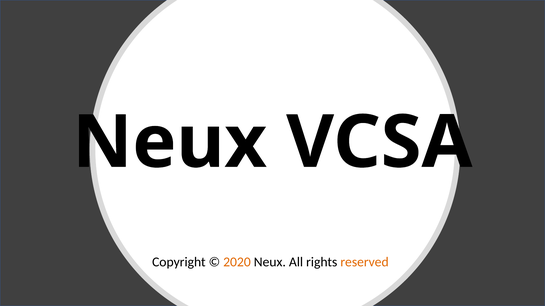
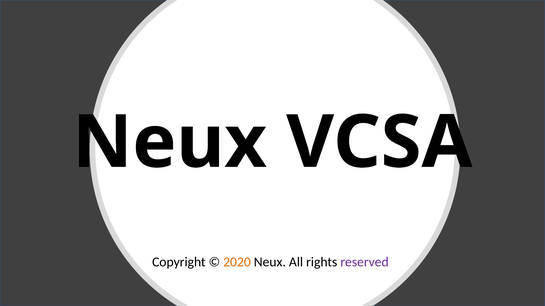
reserved colour: orange -> purple (365, 262)
